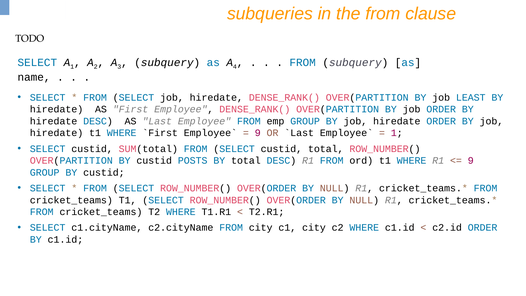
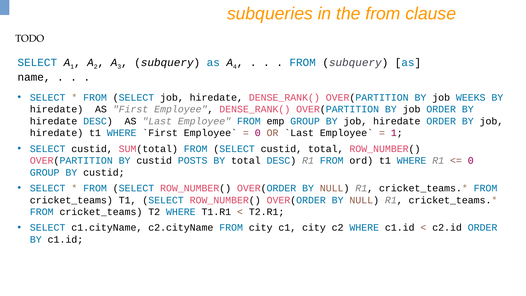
LEAST: LEAST -> WEEKS (471, 97)
9: 9 -> 0 (258, 133)
9: 9 -> 0 (471, 161)
